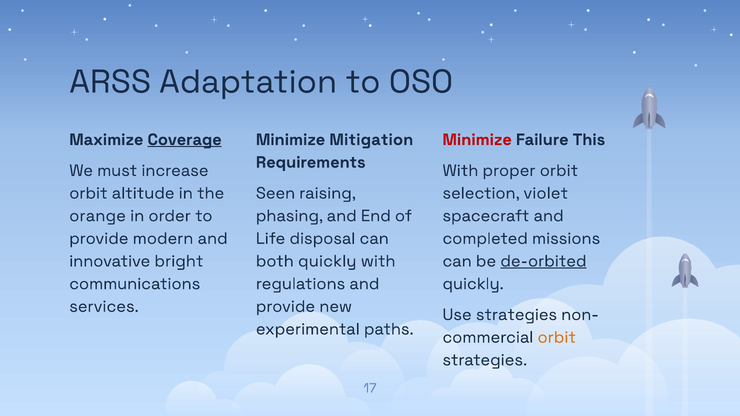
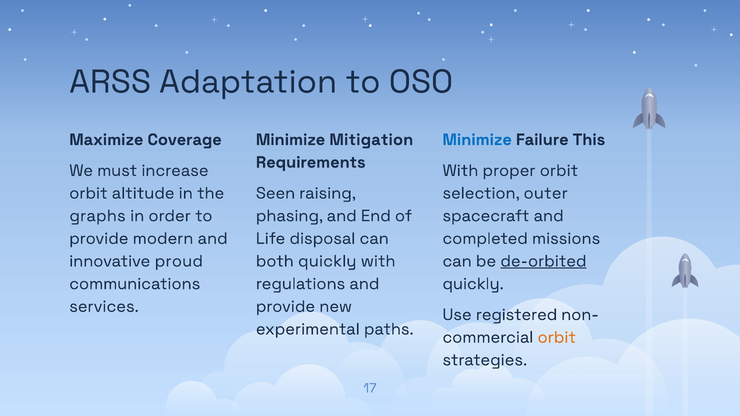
Coverage underline: present -> none (185, 140)
Minimize colour: red -> blue (477, 140)
violet: violet -> outer (546, 193)
orange: orange -> graphs (98, 216)
bright: bright -> proud (179, 261)
Use strategies: strategies -> registered (517, 315)
